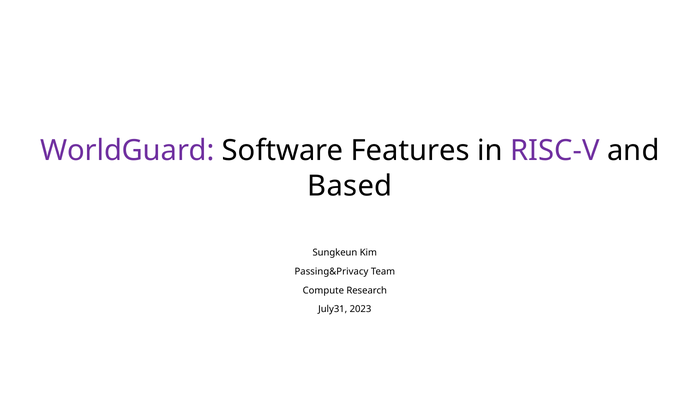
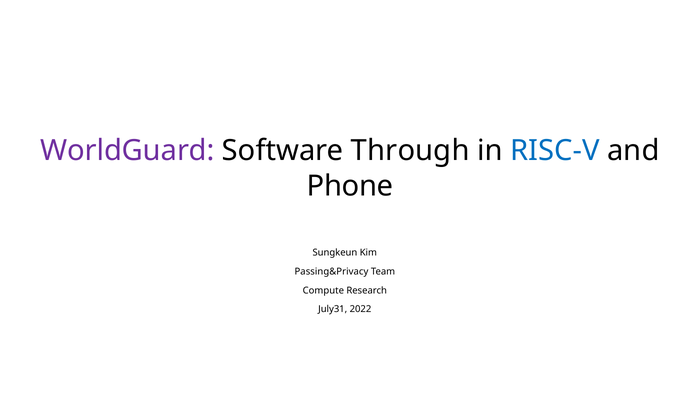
Features: Features -> Through (410, 150)
RISC-V colour: purple -> blue (555, 150)
Based: Based -> Phone (350, 186)
2023: 2023 -> 2022 (360, 309)
